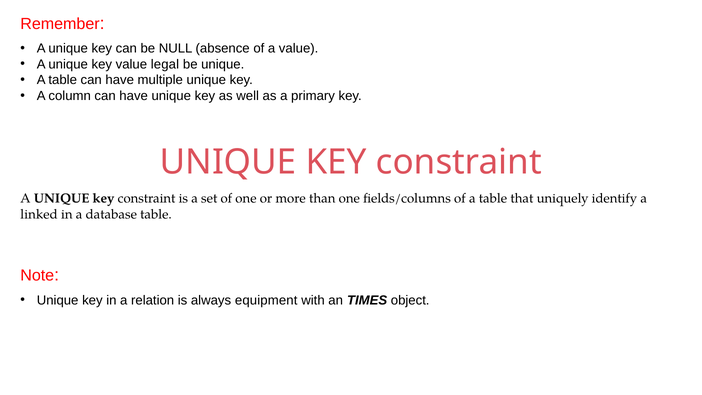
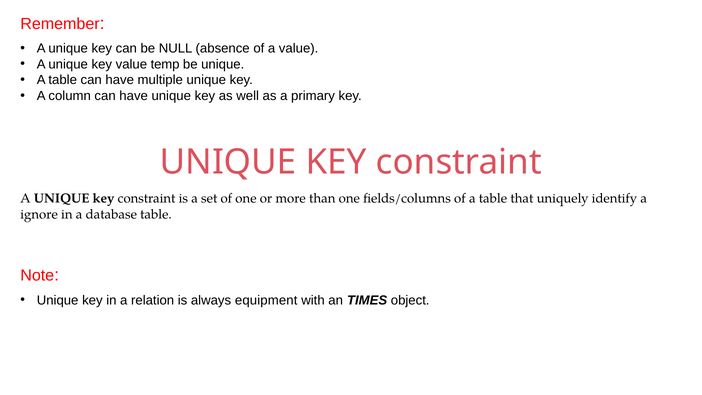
legal: legal -> temp (165, 64)
linked: linked -> ignore (39, 214)
